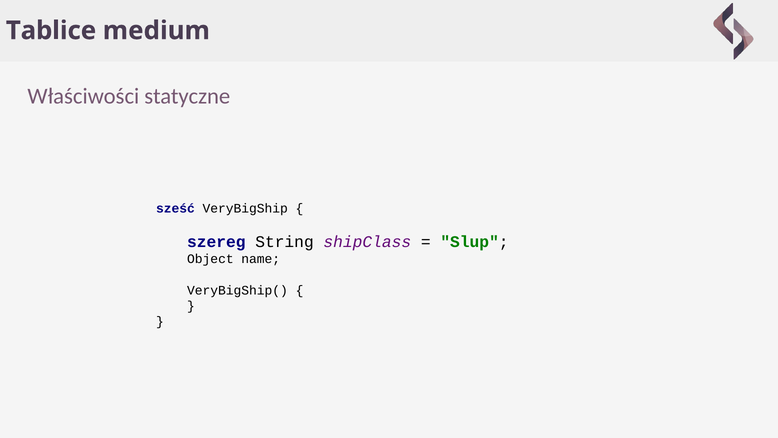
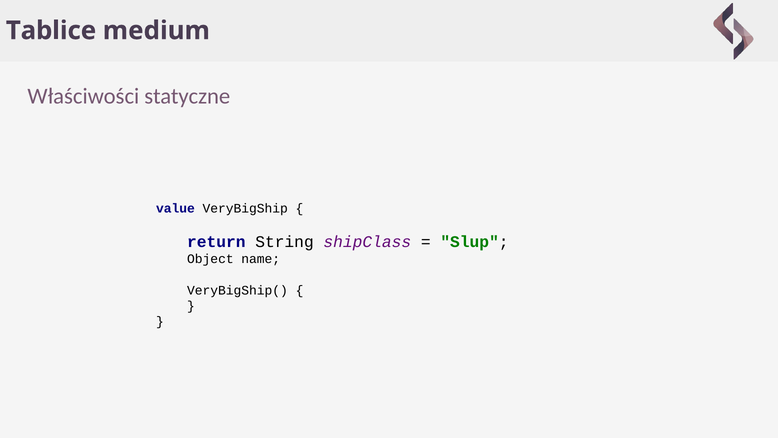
sześć: sześć -> value (175, 208)
szereg: szereg -> return (216, 242)
